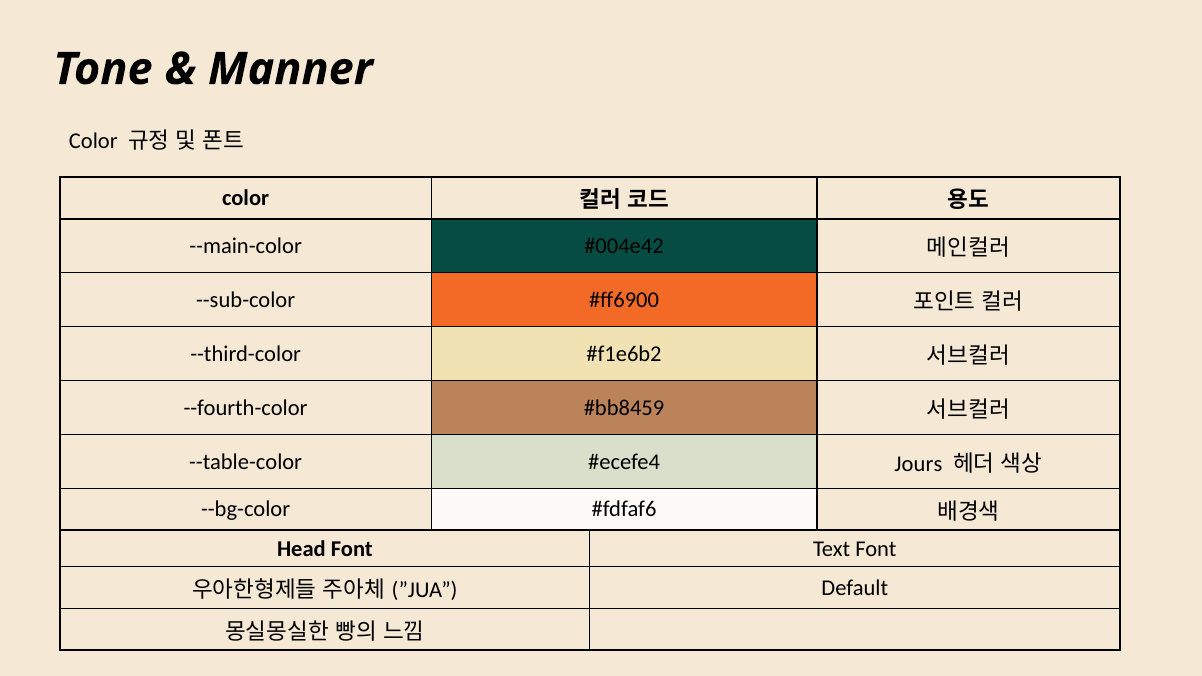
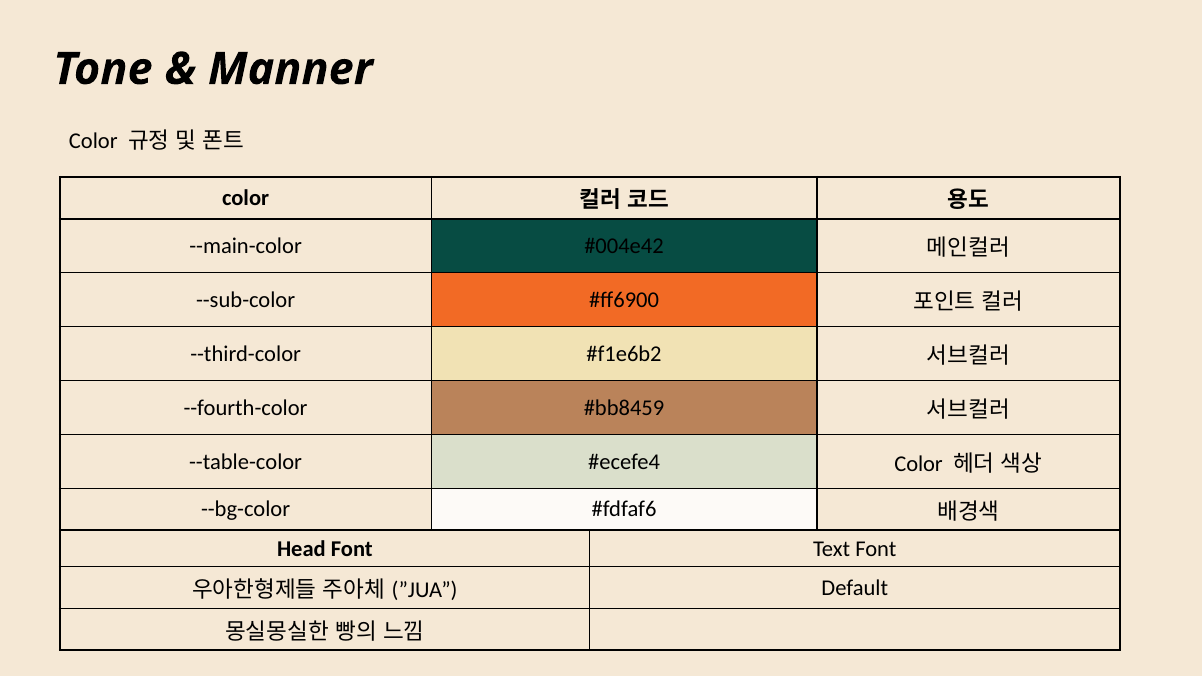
Jours: Jours -> Color (919, 464)
